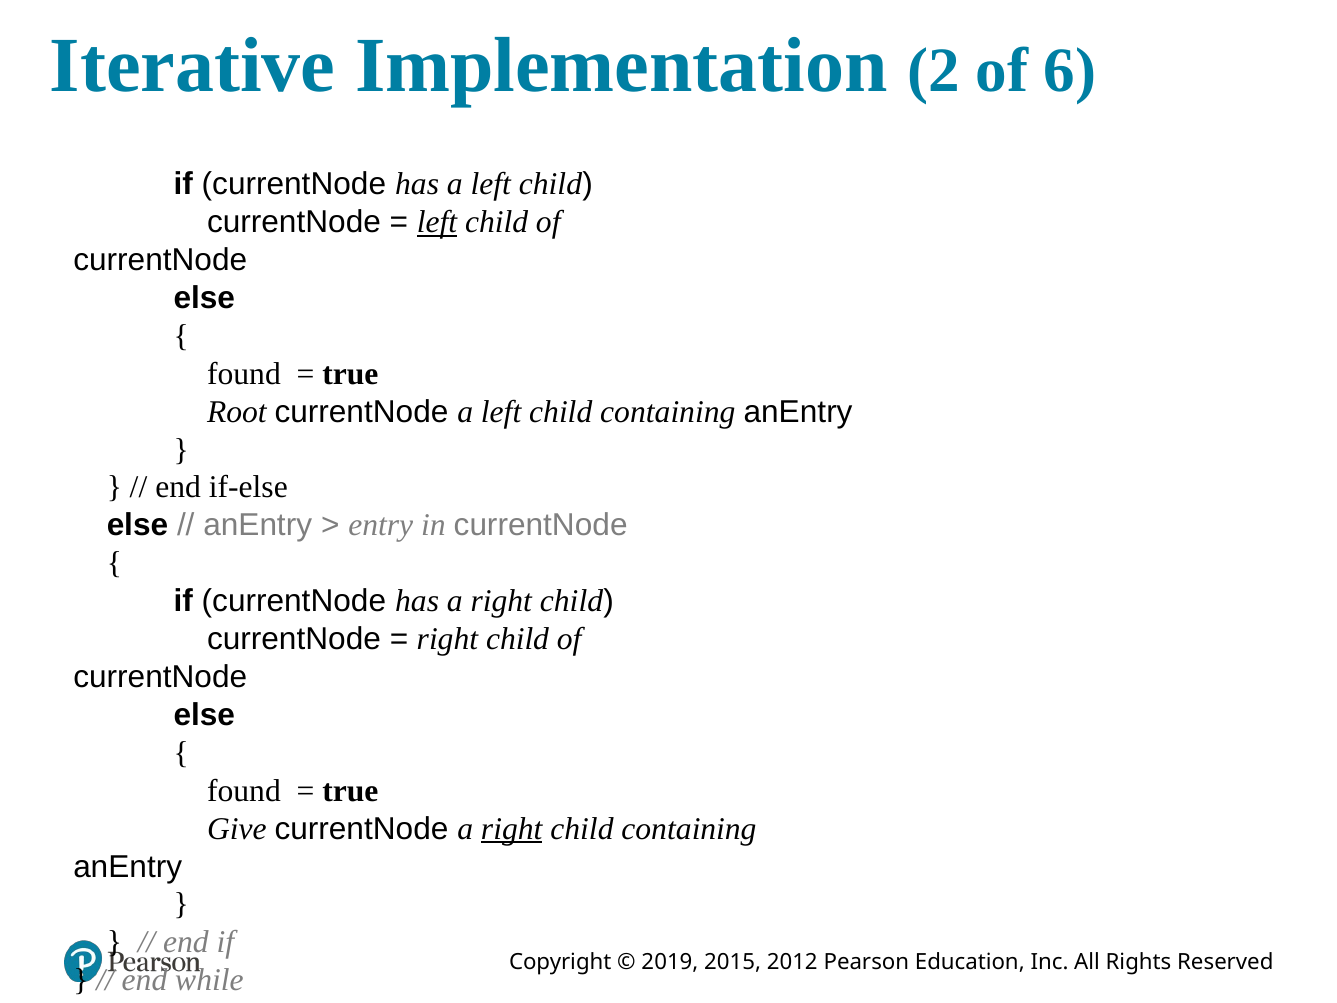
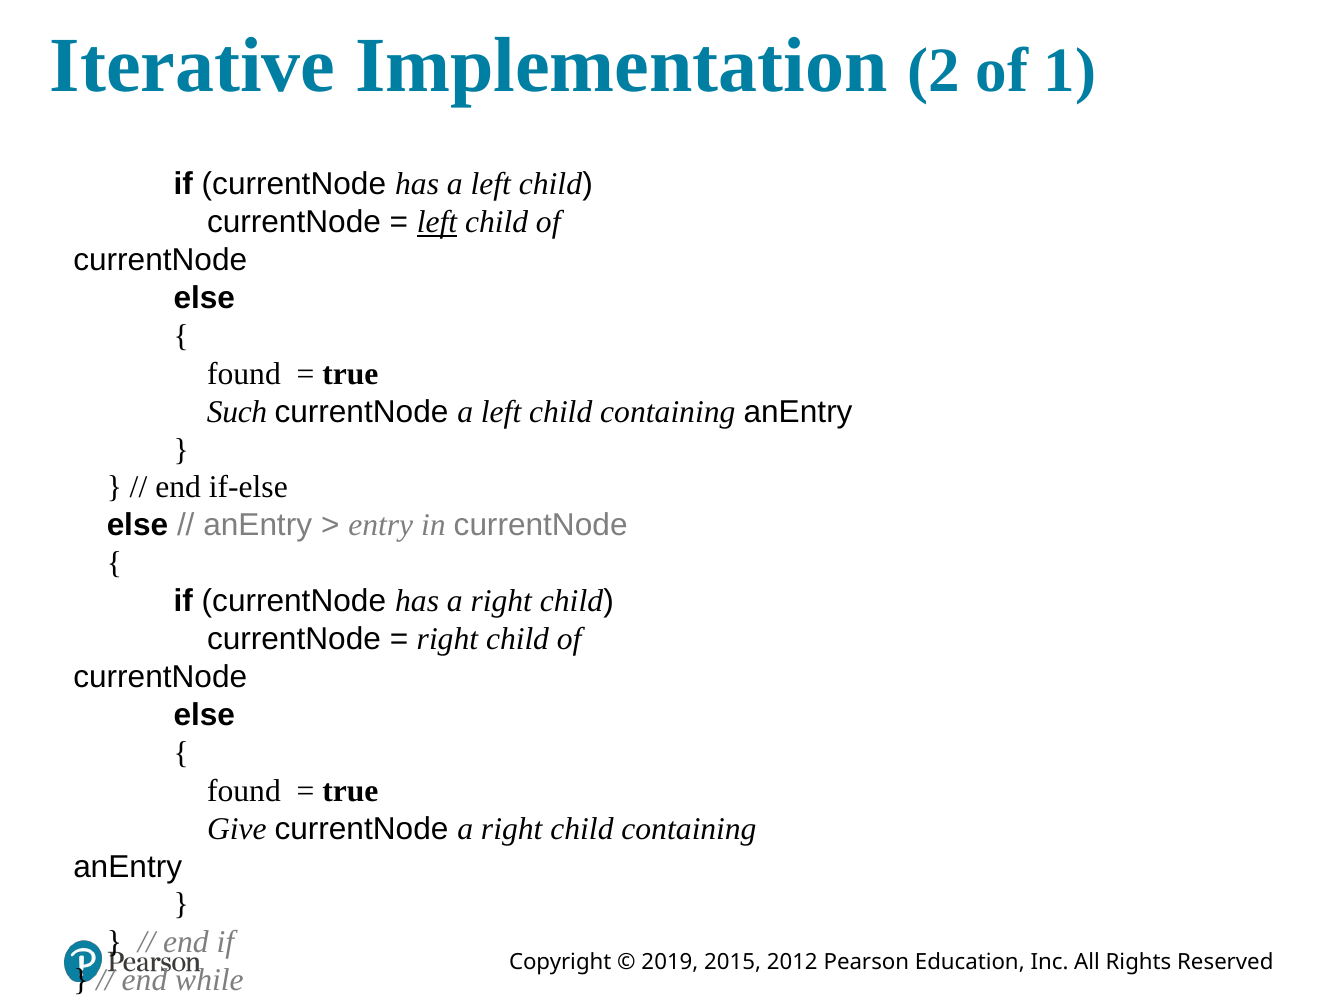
6: 6 -> 1 (1070, 70)
Root: Root -> Such (237, 412)
right underline: present -> none (512, 828)
